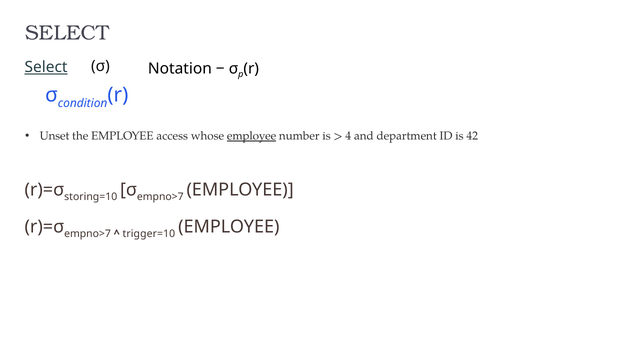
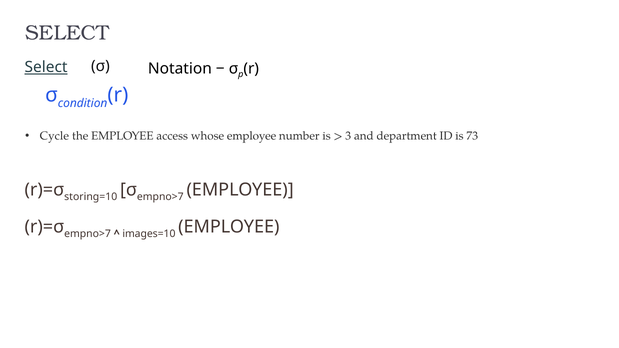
Unset: Unset -> Cycle (54, 136)
employee underline: present -> none (252, 136)
4: 4 -> 3 (348, 136)
42: 42 -> 73 (472, 136)
trigger=10: trigger=10 -> images=10 (149, 234)
